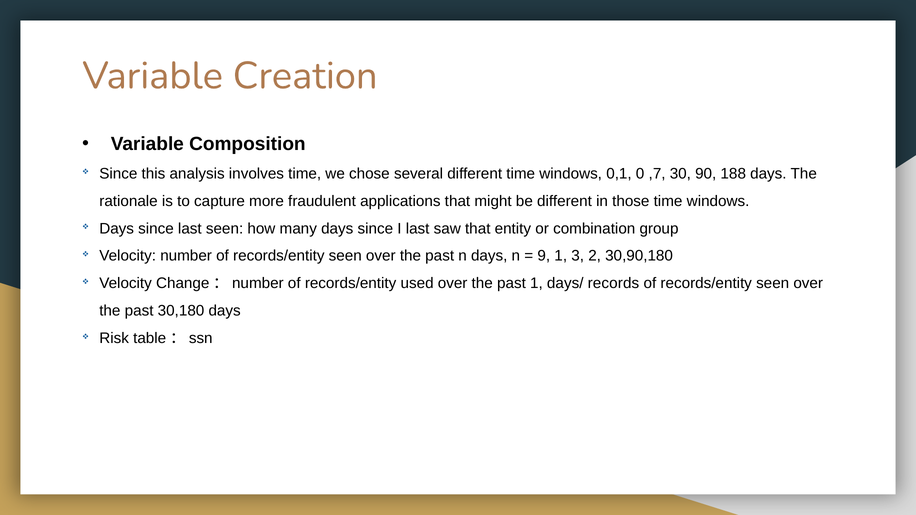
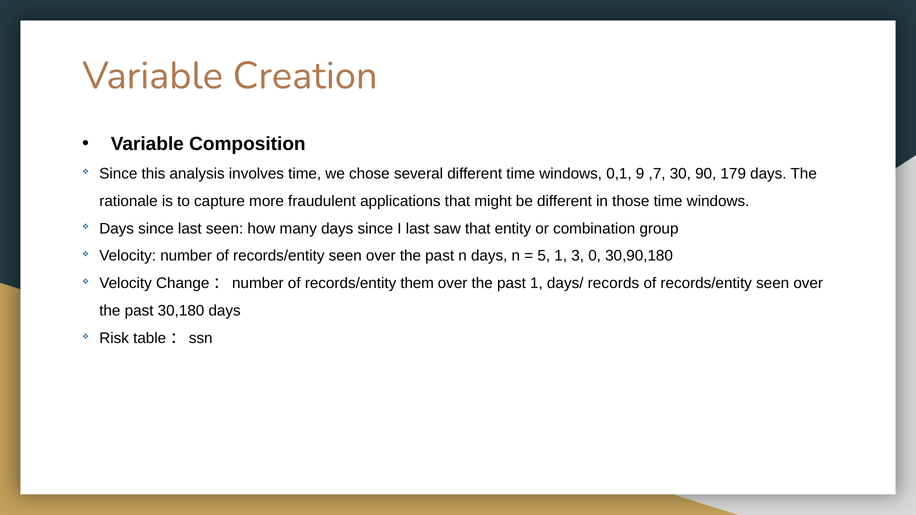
0: 0 -> 9 (640, 174)
188: 188 -> 179 (733, 174)
9: 9 -> 5 (544, 256)
2: 2 -> 0 (595, 256)
used: used -> them (417, 284)
